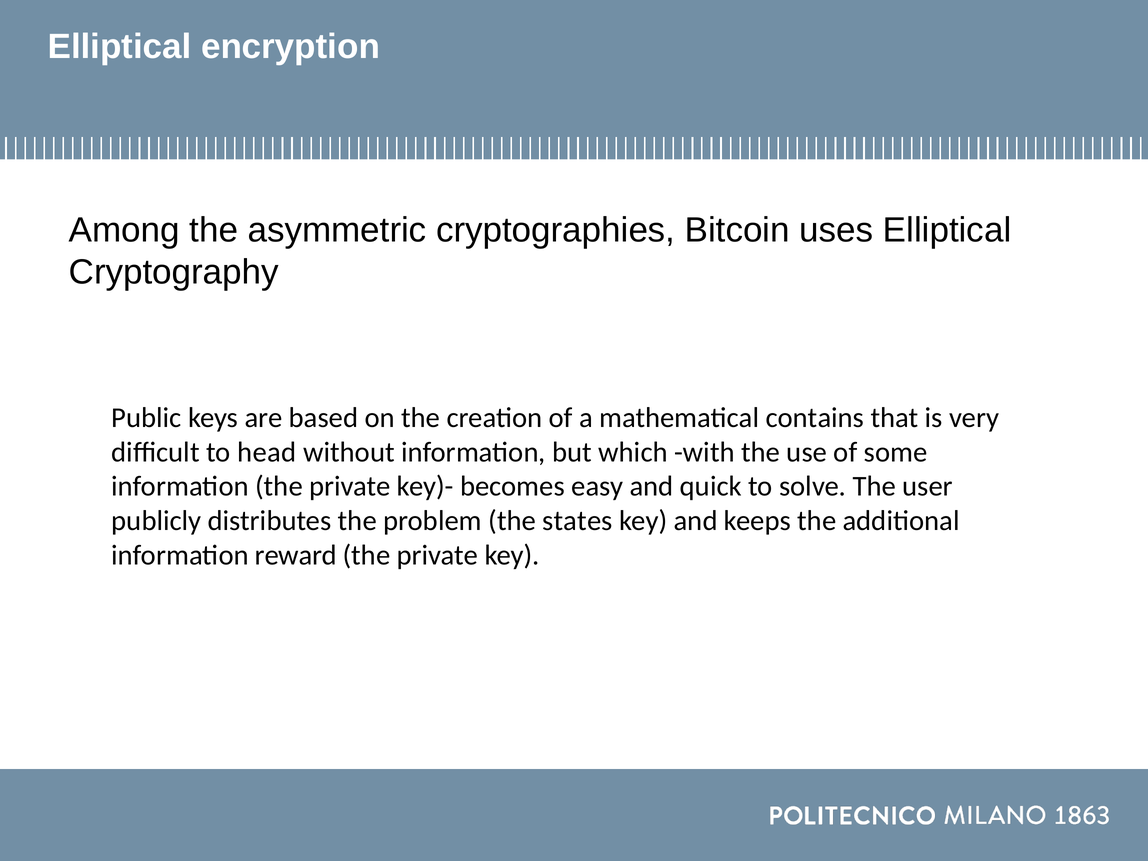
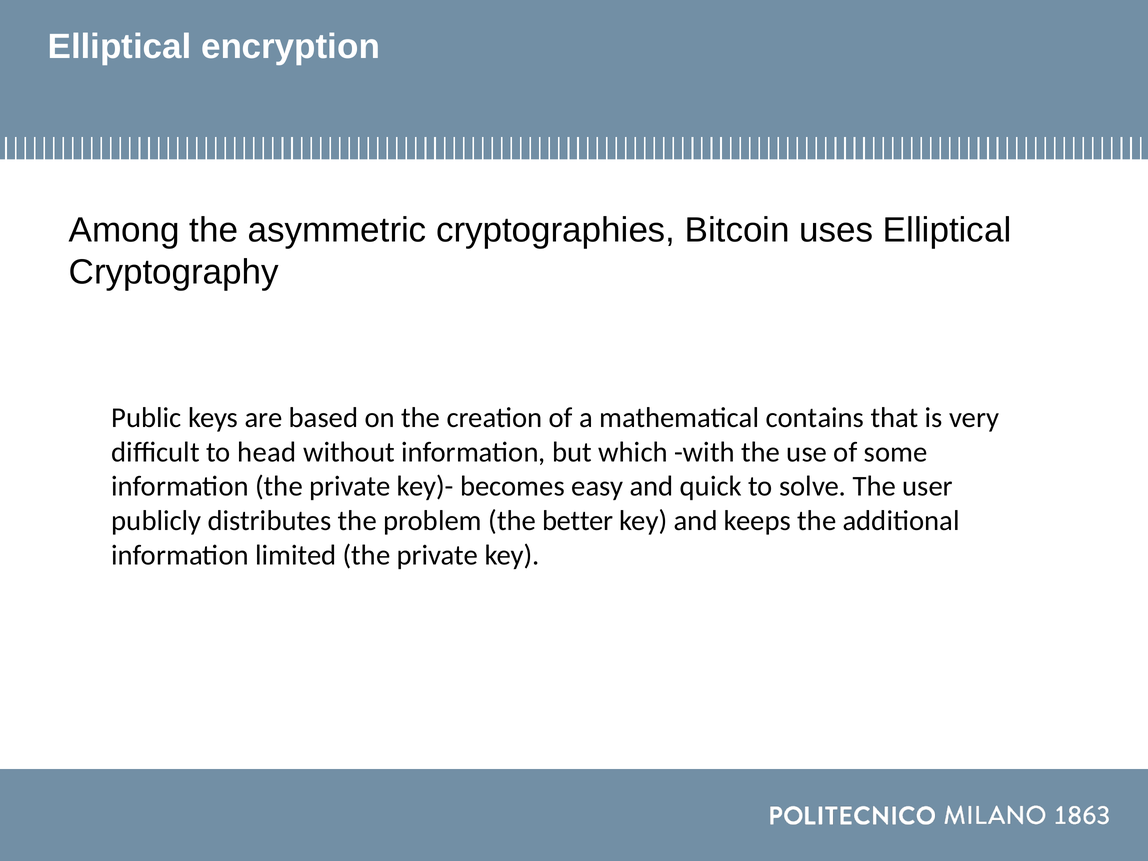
states: states -> better (578, 521)
reward: reward -> limited (296, 555)
